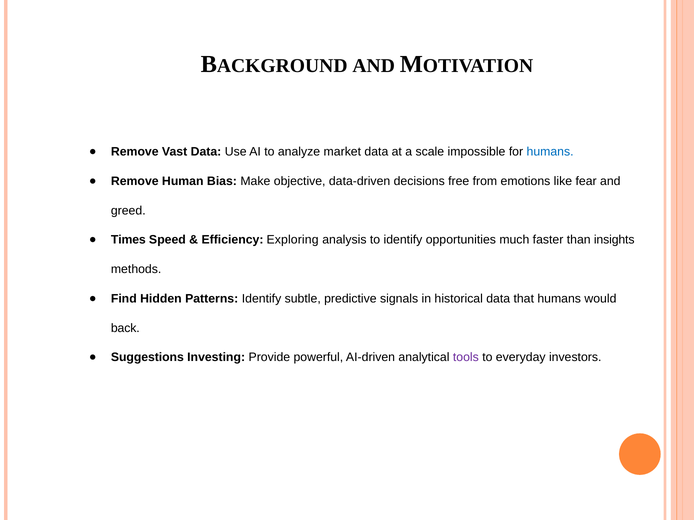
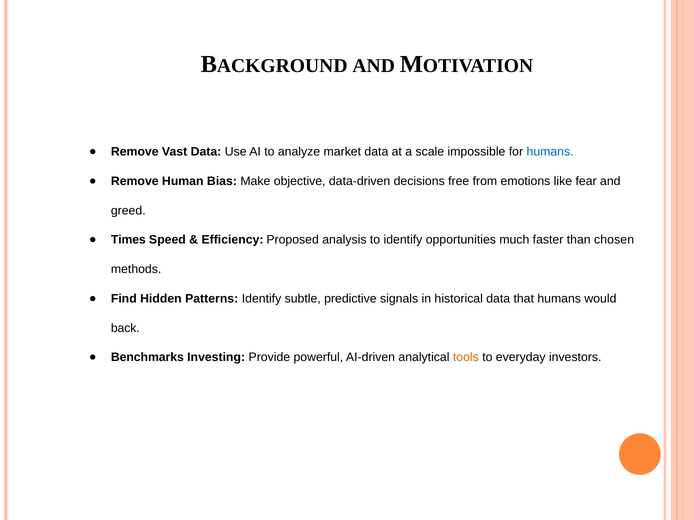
Exploring: Exploring -> Proposed (293, 240)
insights: insights -> chosen (614, 240)
Suggestions: Suggestions -> Benchmarks (147, 358)
tools colour: purple -> orange (466, 358)
